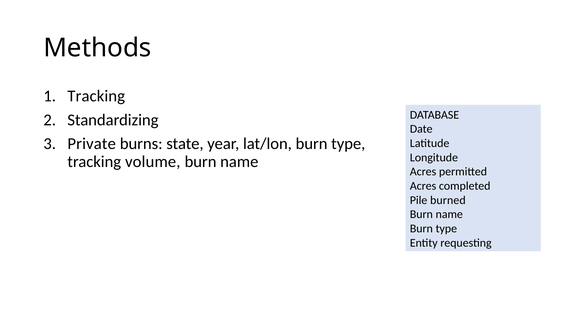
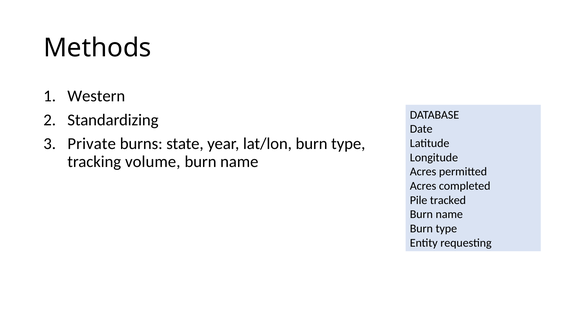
Tracking: Tracking -> Western (96, 96)
burned: burned -> tracked (448, 200)
